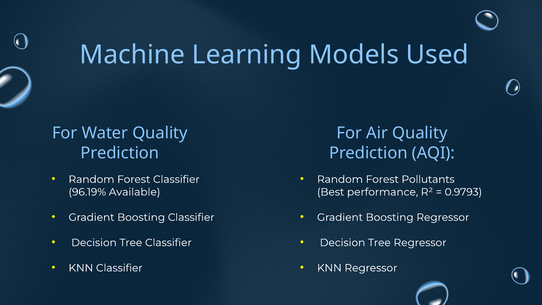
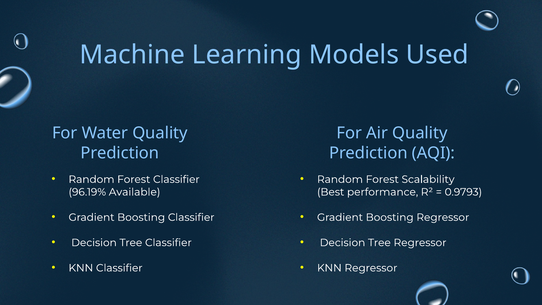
Pollutants: Pollutants -> Scalability (428, 179)
